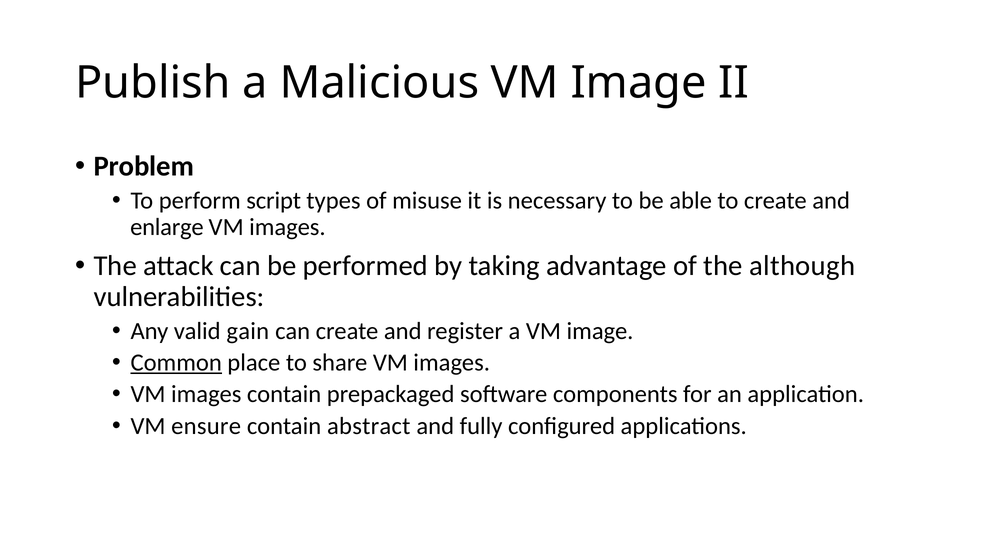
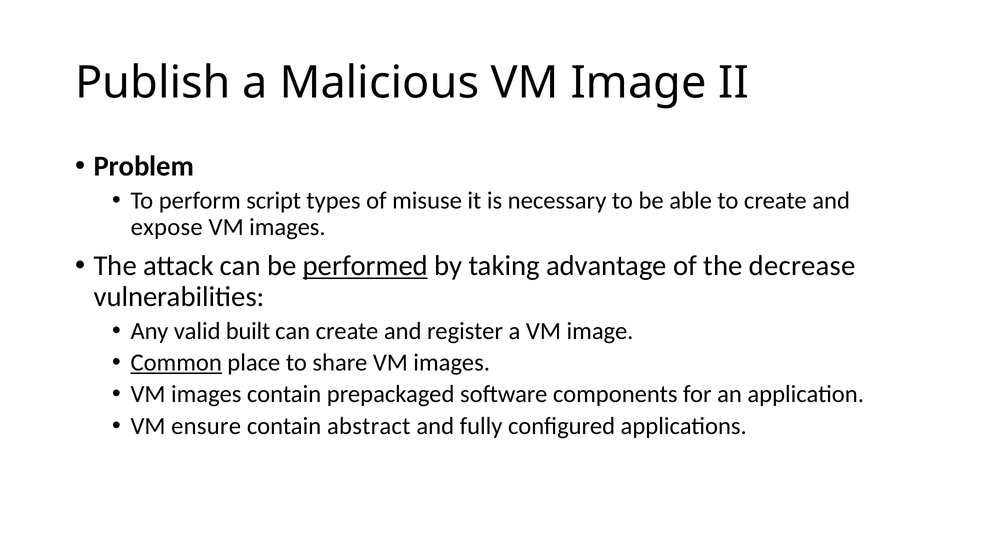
enlarge: enlarge -> expose (167, 227)
performed underline: none -> present (365, 266)
although: although -> decrease (802, 266)
gain: gain -> built (248, 331)
